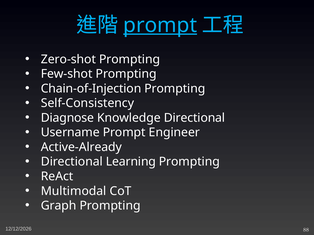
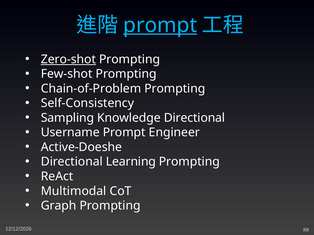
Zero-shot underline: none -> present (68, 59)
Chain-of-Injection: Chain-of-Injection -> Chain-of-Problem (91, 89)
Diagnose: Diagnose -> Sampling (67, 118)
Active-Already: Active-Already -> Active-Doeshe (81, 147)
